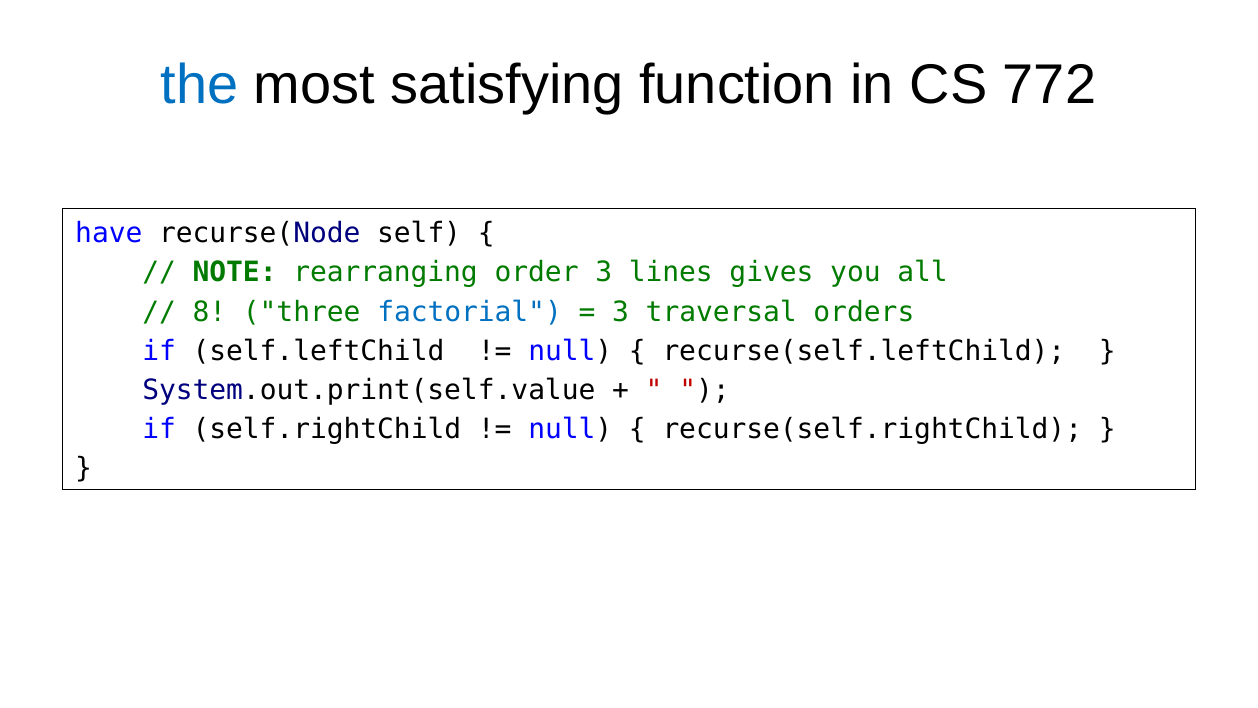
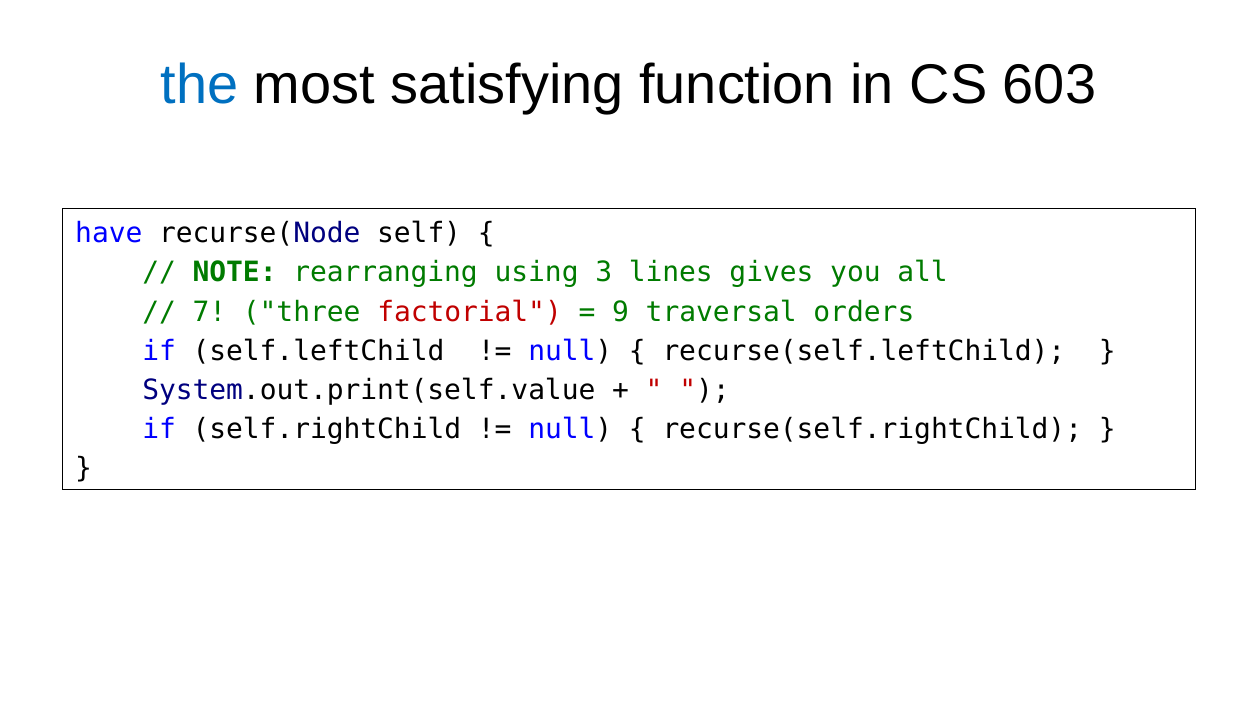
772: 772 -> 603 (1050, 85)
order: order -> using (537, 273)
8: 8 -> 7 (209, 312)
factorial colour: blue -> red (470, 312)
3: 3 -> 9 (621, 312)
